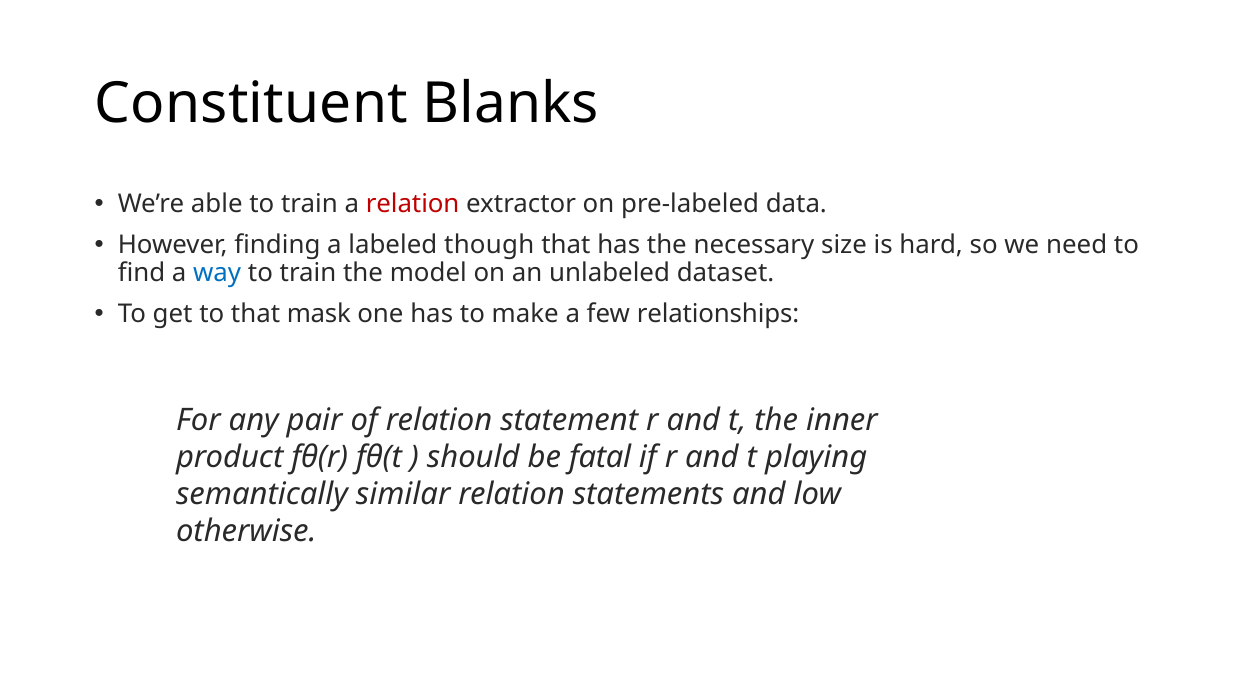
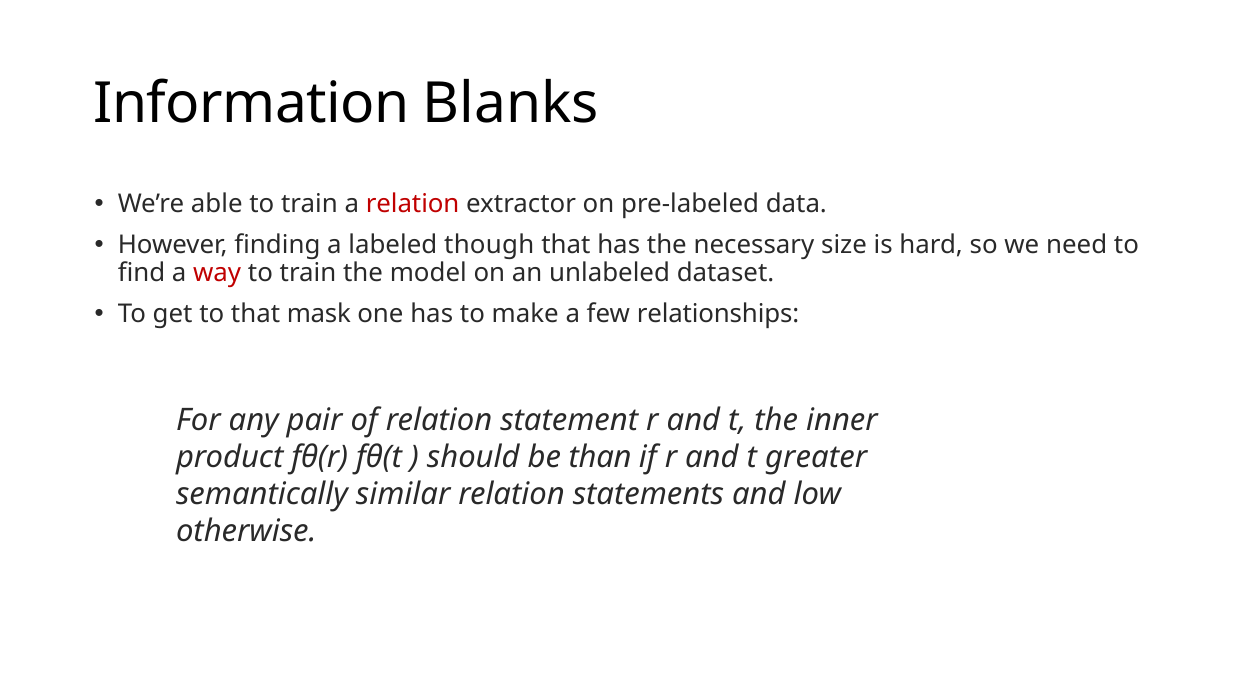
Constituent: Constituent -> Information (252, 104)
way colour: blue -> red (217, 273)
fatal: fatal -> than (600, 457)
playing: playing -> greater (816, 457)
